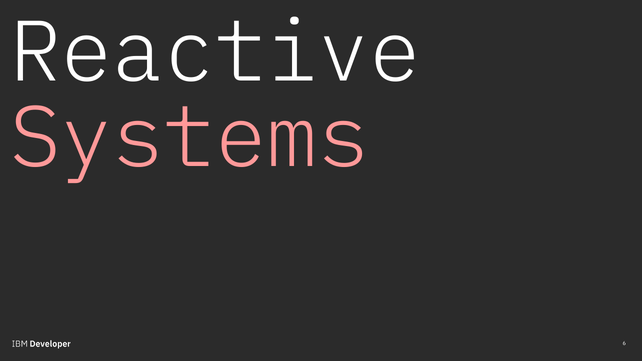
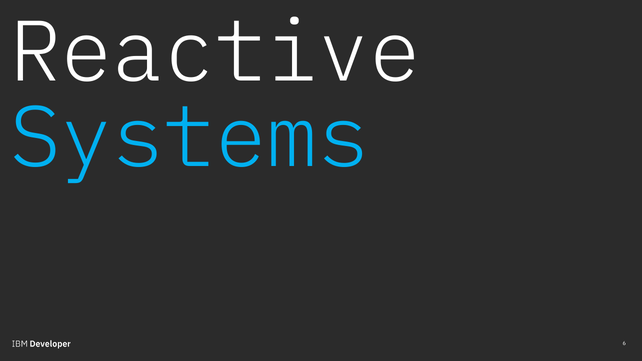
Systems colour: pink -> light blue (189, 138)
